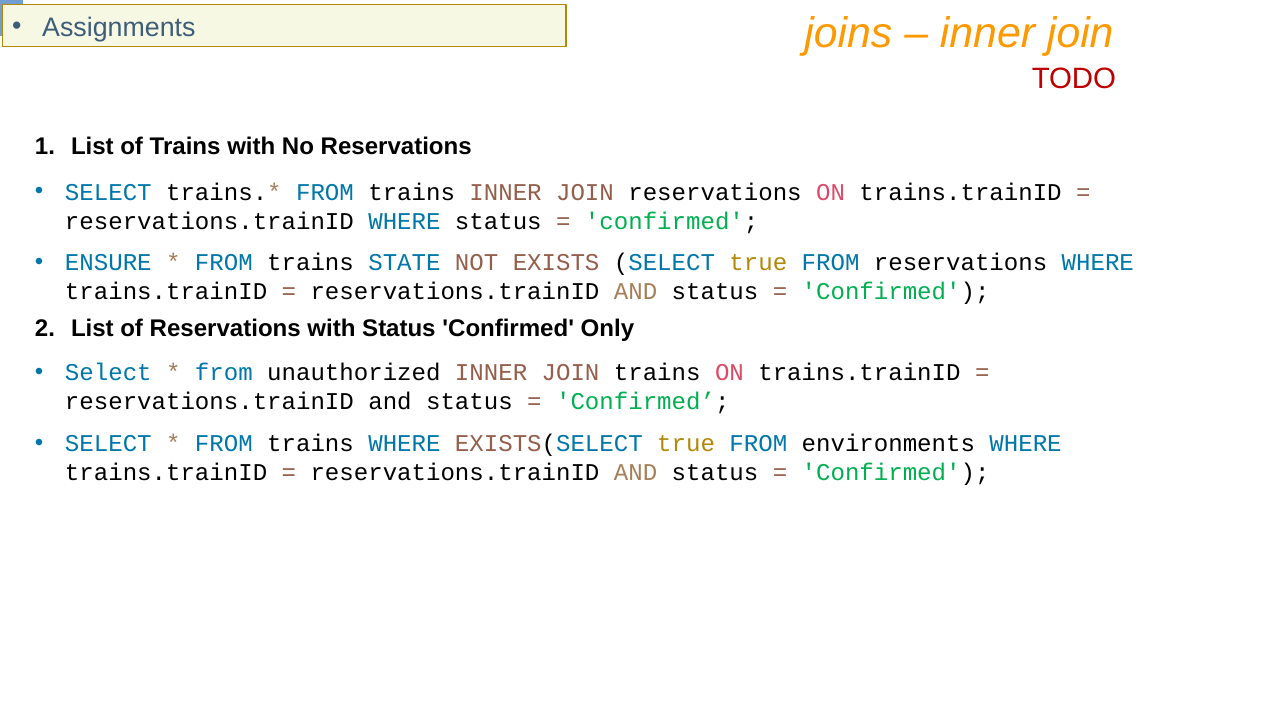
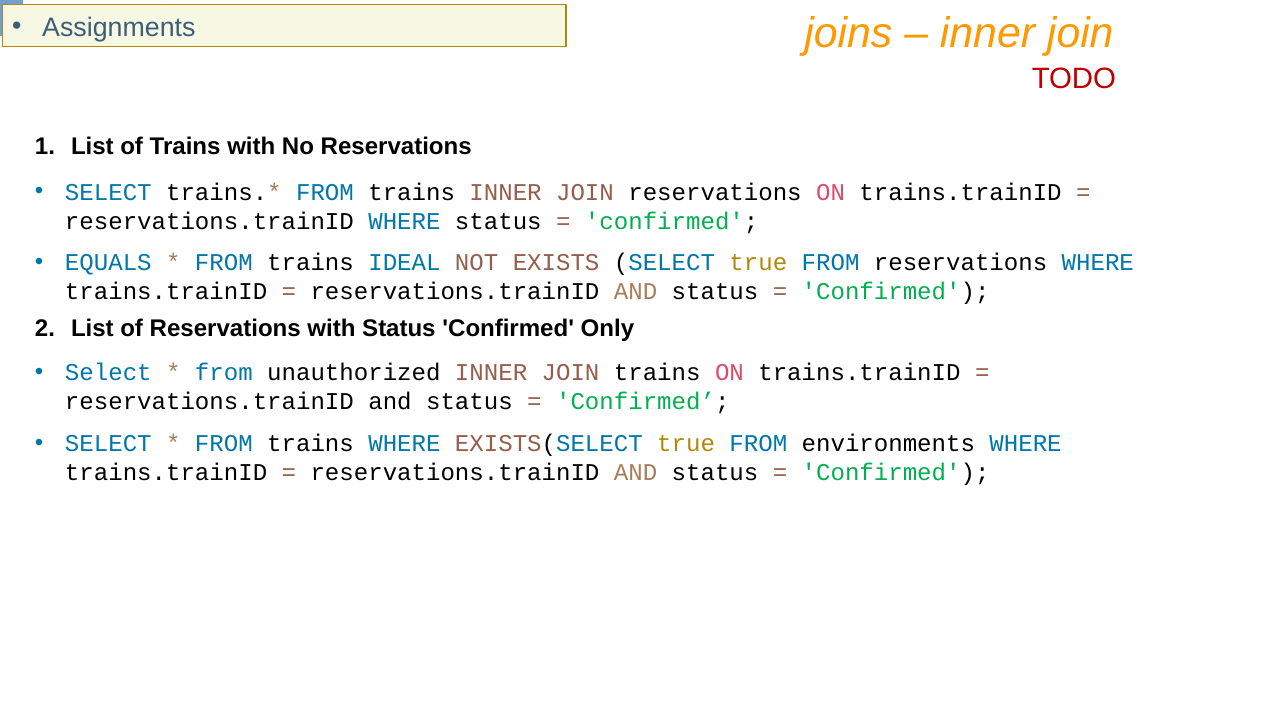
ENSURE: ENSURE -> EQUALS (108, 263)
STATE: STATE -> IDEAL (404, 263)
